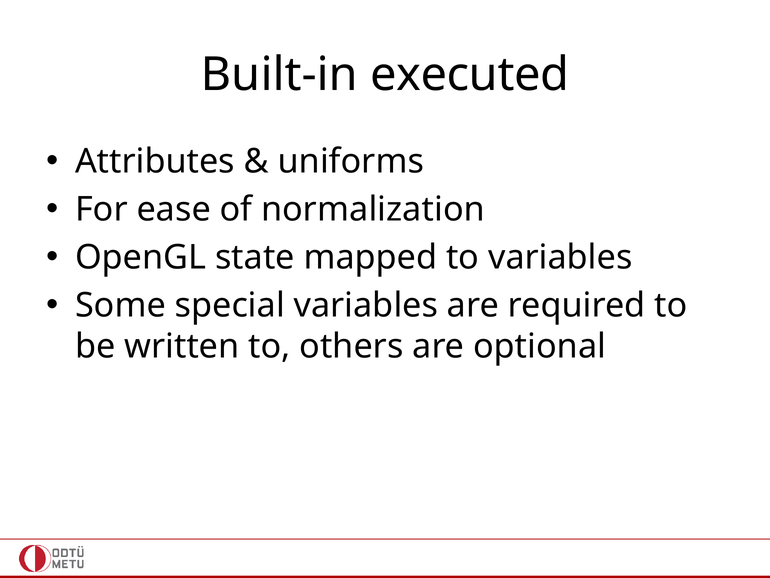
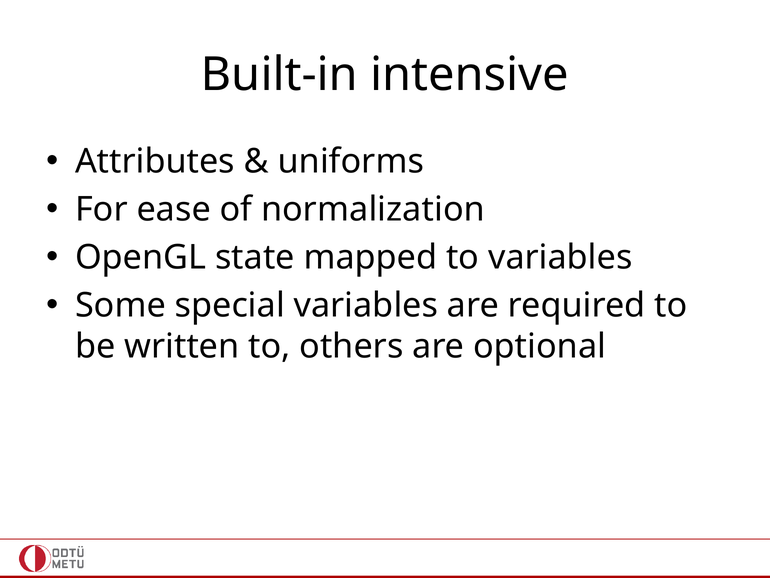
executed: executed -> intensive (469, 75)
